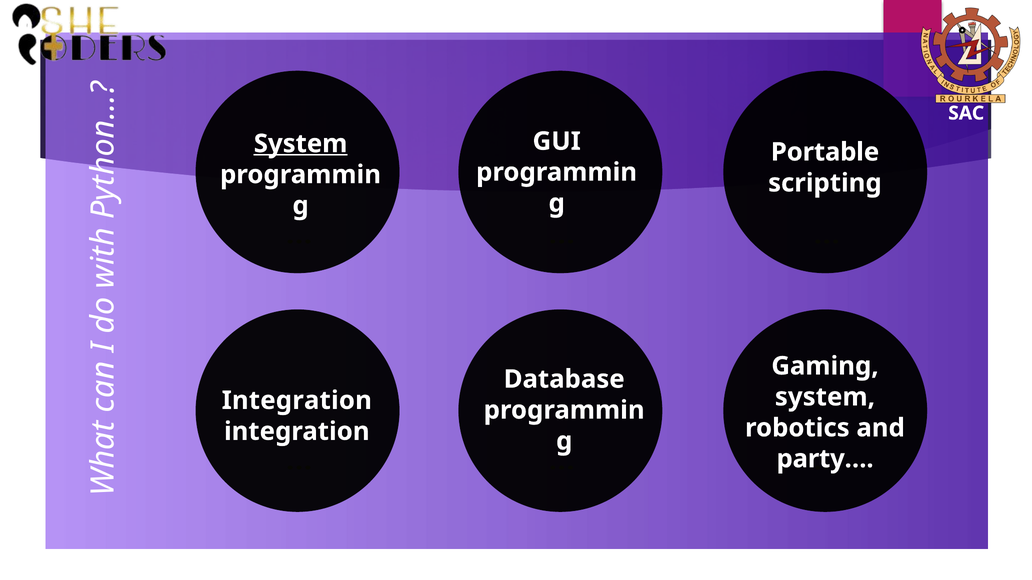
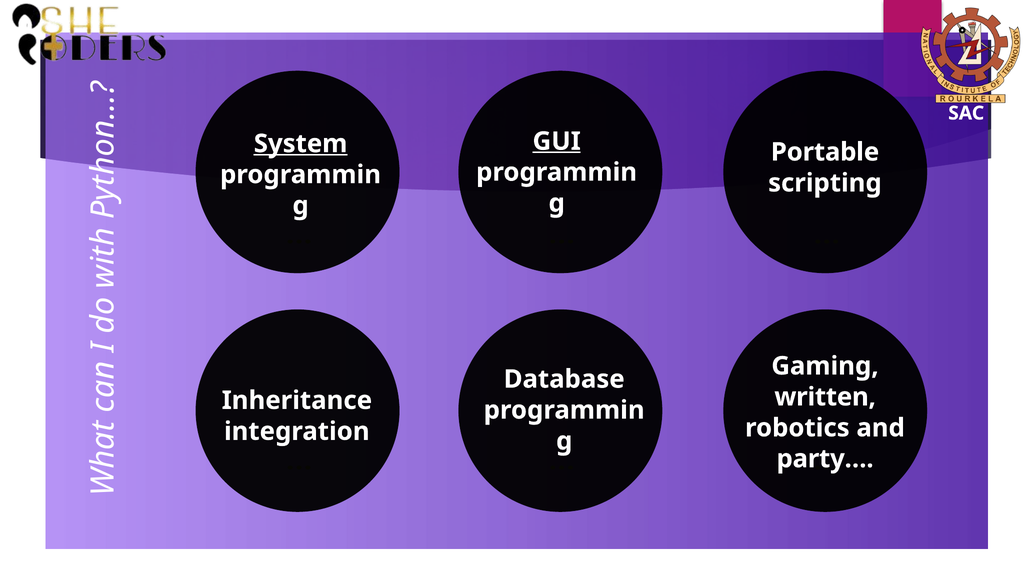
GUI underline: none -> present (557, 141)
system: system -> written (825, 397)
Integration: Integration -> Inheritance (297, 401)
